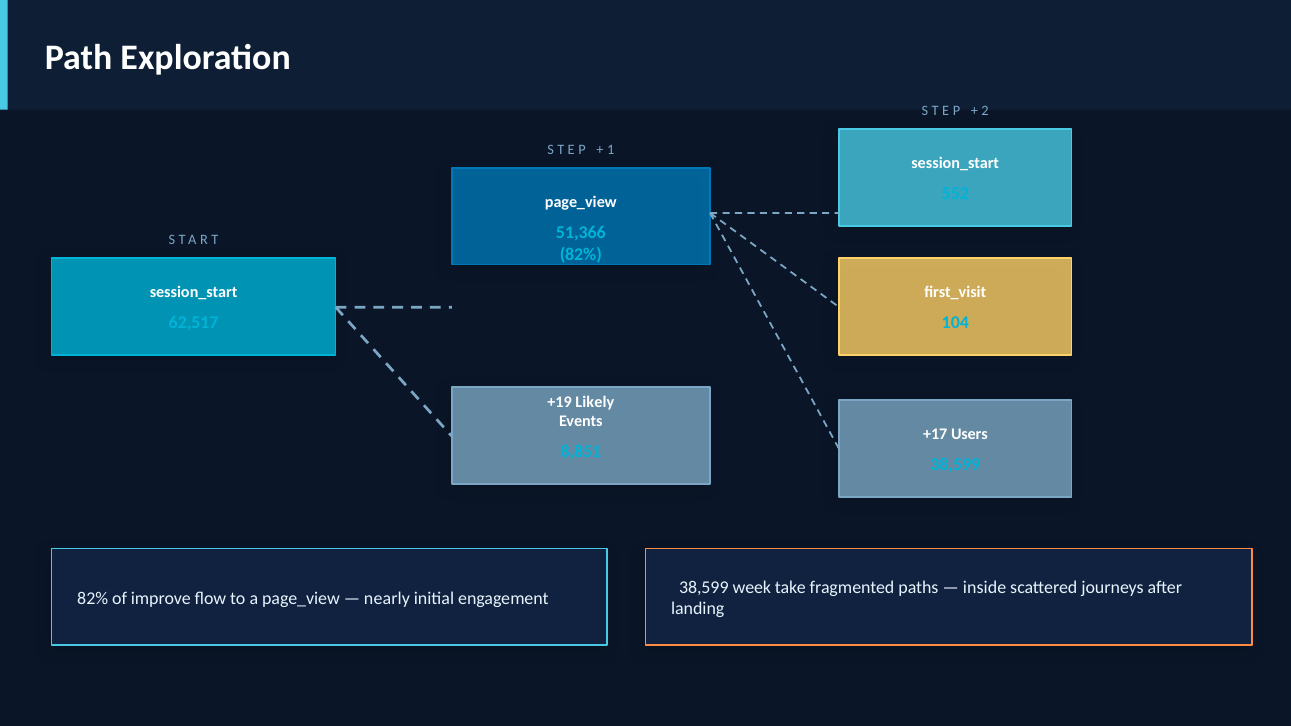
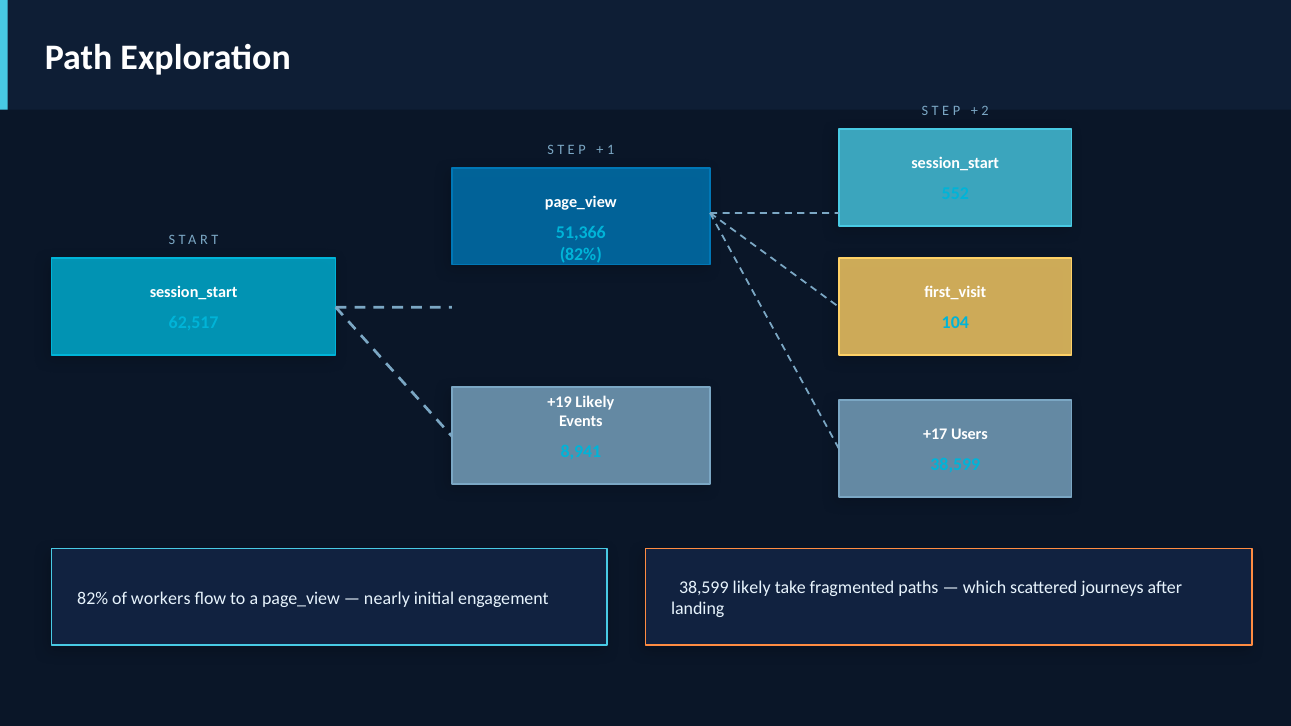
8,851: 8,851 -> 8,941 (581, 452)
38,599 week: week -> likely (752, 588)
inside: inside -> which (985, 588)
improve: improve -> workers (161, 598)
